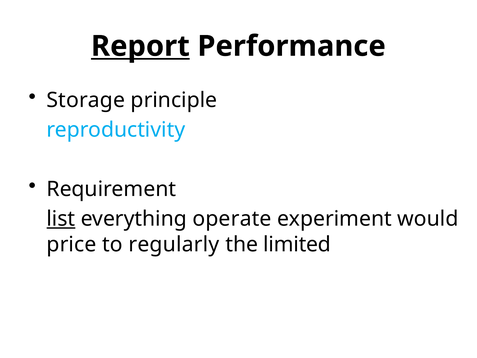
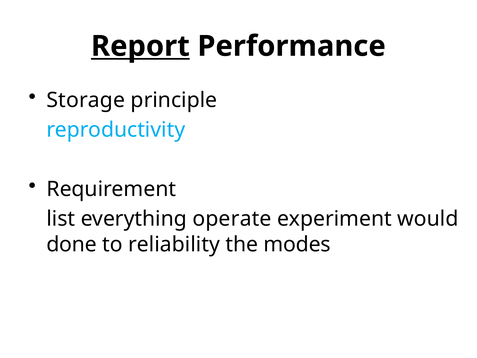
list underline: present -> none (61, 219)
price: price -> done (72, 244)
regularly: regularly -> reliability (174, 244)
limited: limited -> modes (297, 244)
